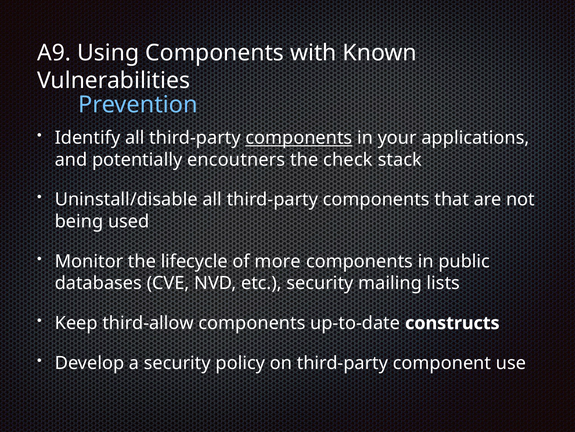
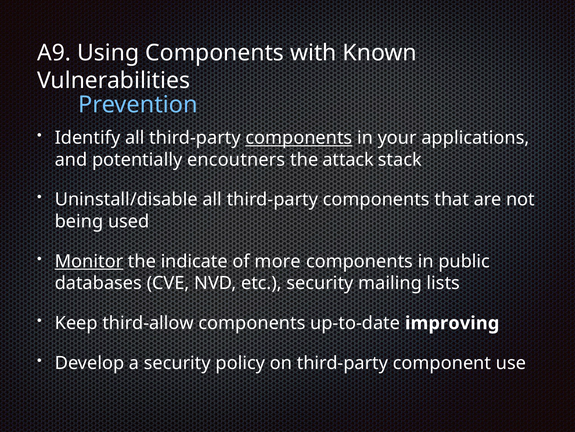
check: check -> attack (348, 159)
Monitor underline: none -> present (89, 261)
lifecycle: lifecycle -> indicate (194, 261)
constructs: constructs -> improving (452, 323)
